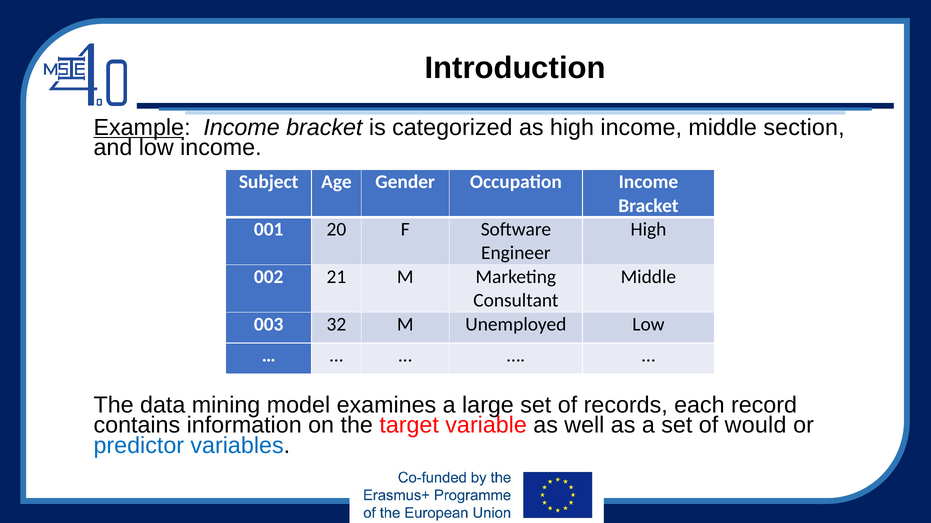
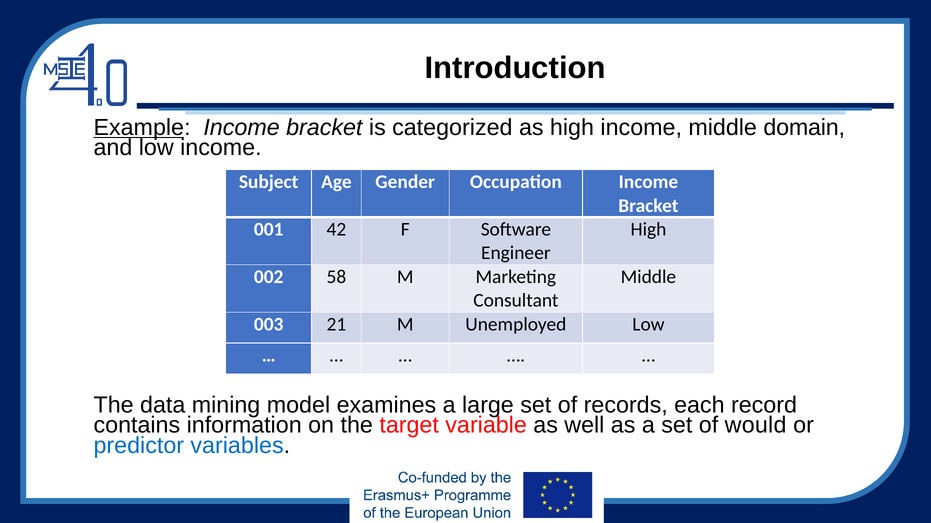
section: section -> domain (804, 128)
20: 20 -> 42 (336, 230)
21: 21 -> 58 (336, 277)
32: 32 -> 21 (336, 325)
